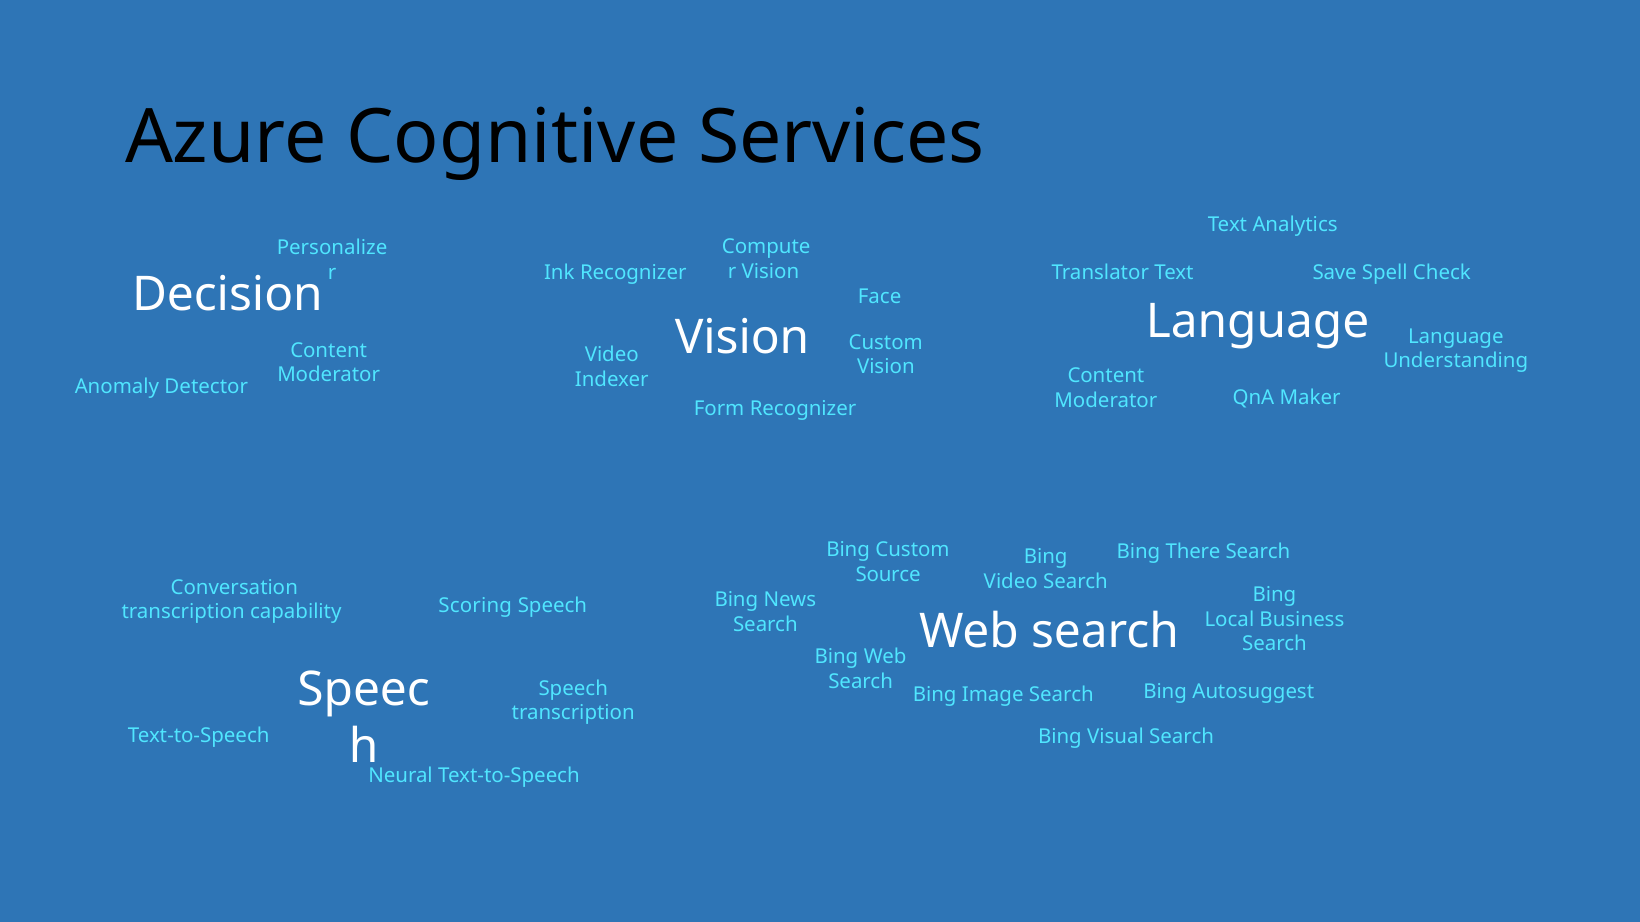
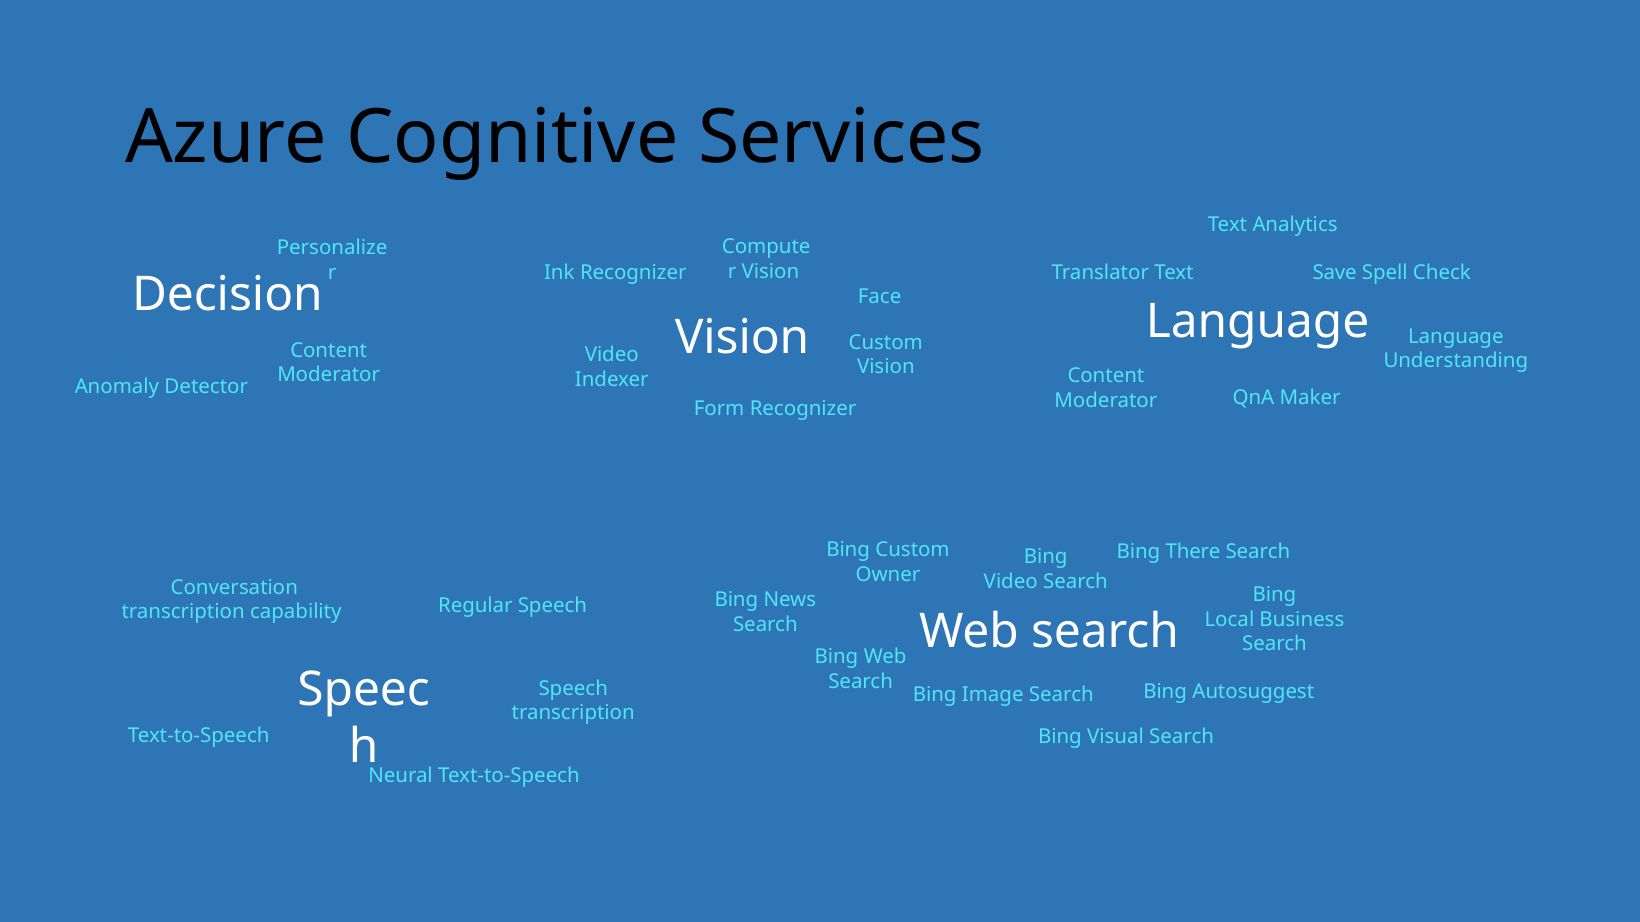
Source: Source -> Owner (888, 575)
Scoring: Scoring -> Regular (475, 607)
